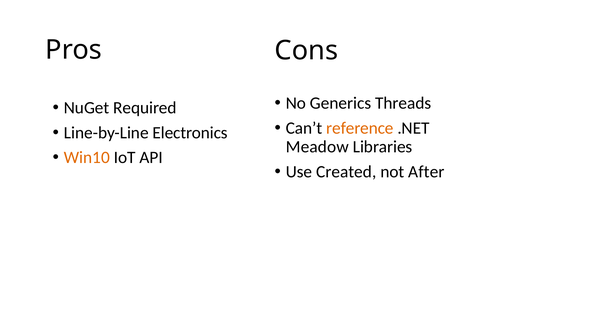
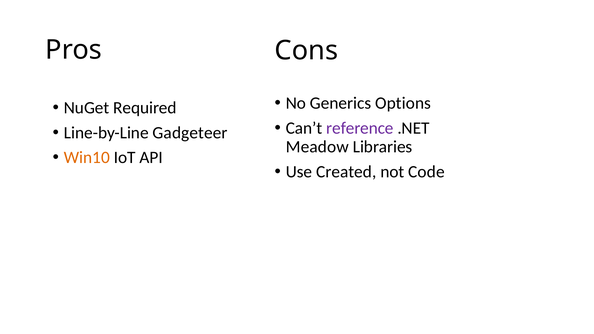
Threads: Threads -> Options (403, 103)
reference colour: orange -> purple (360, 128)
Electronics: Electronics -> Gadgeteer (190, 133)
After: After -> Code (427, 172)
